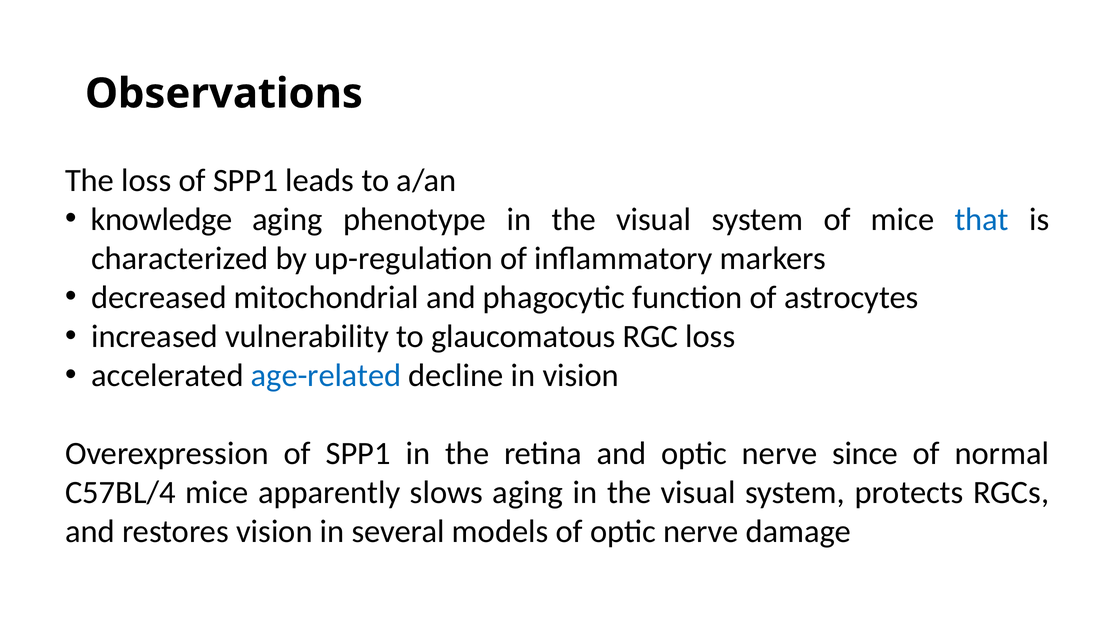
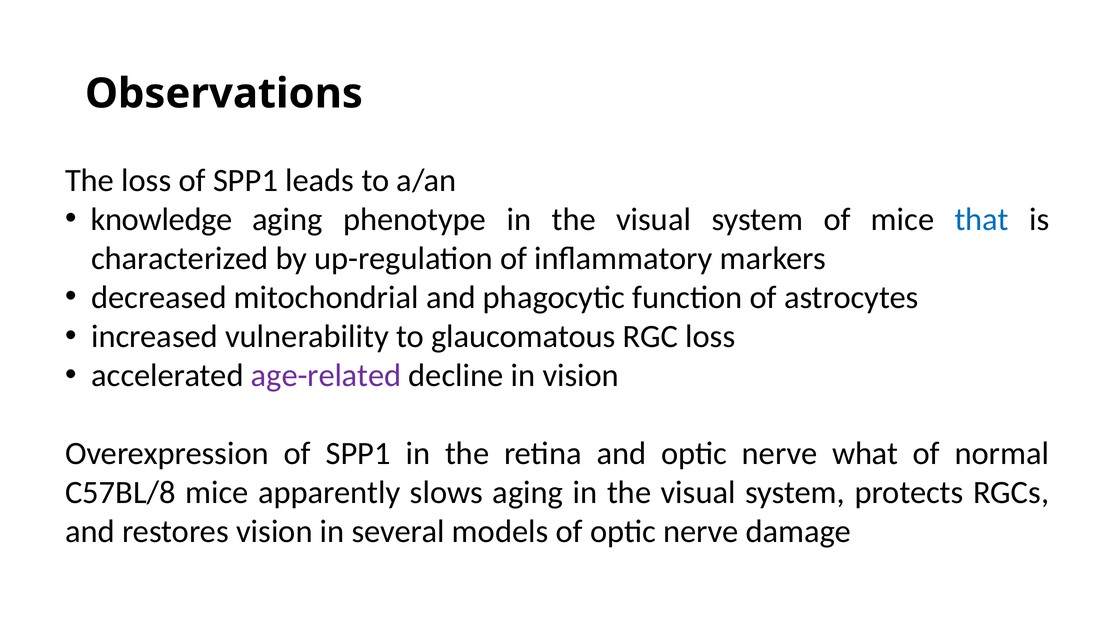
age-related colour: blue -> purple (326, 376)
since: since -> what (865, 454)
C57BL/4: C57BL/4 -> C57BL/8 (120, 493)
